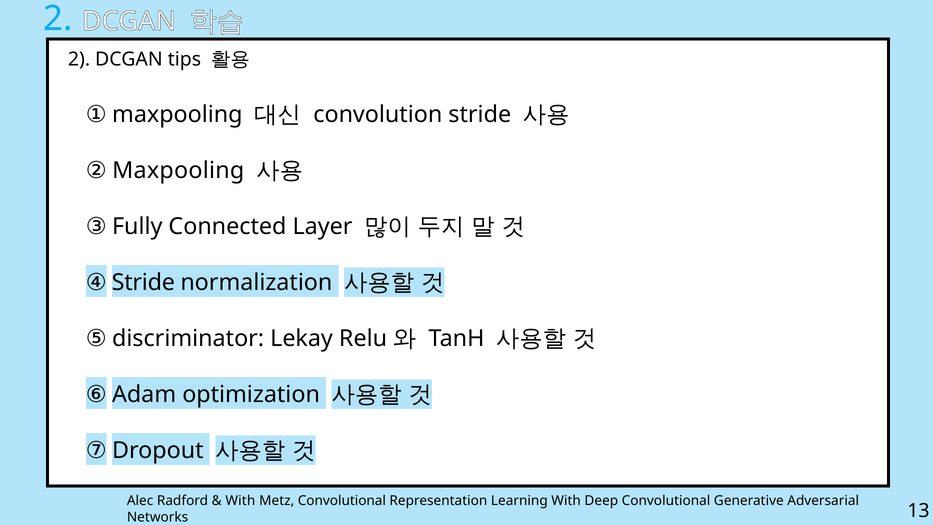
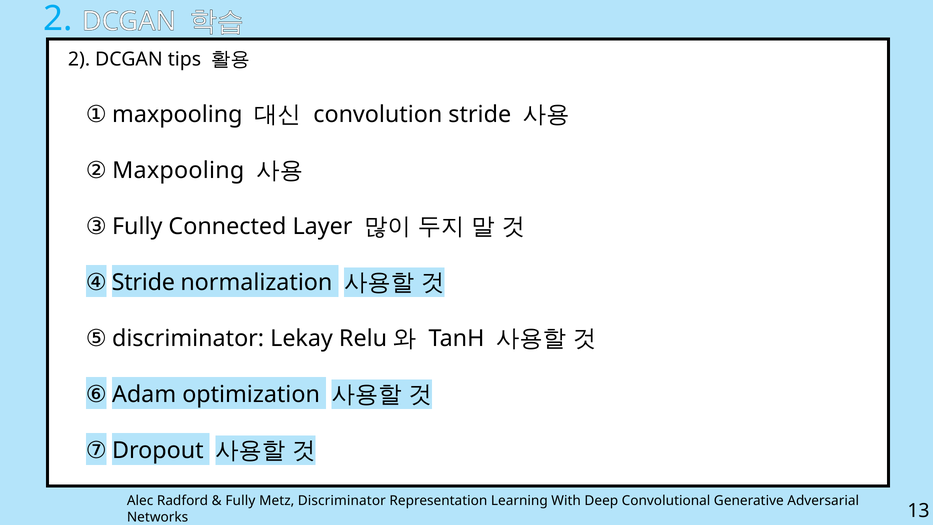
With: With -> Fully (240, 501)
Metz Convolutional: Convolutional -> Discriminator (342, 501)
